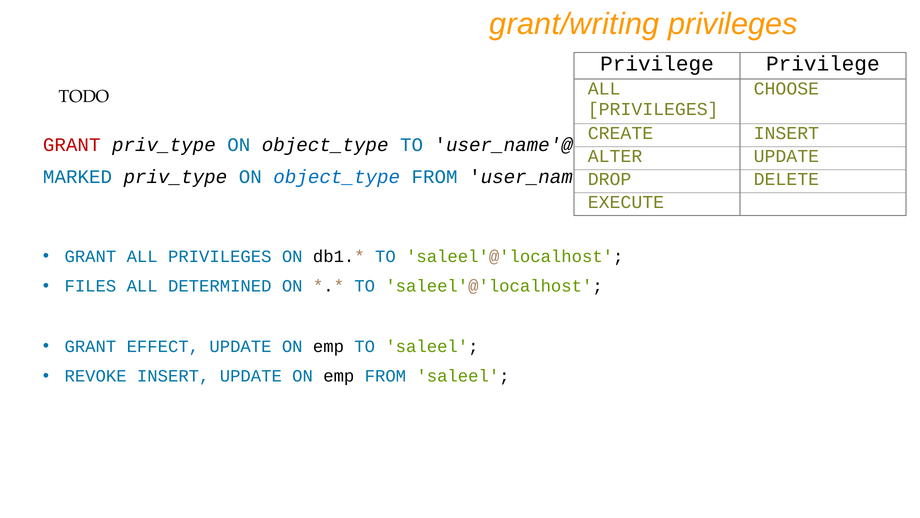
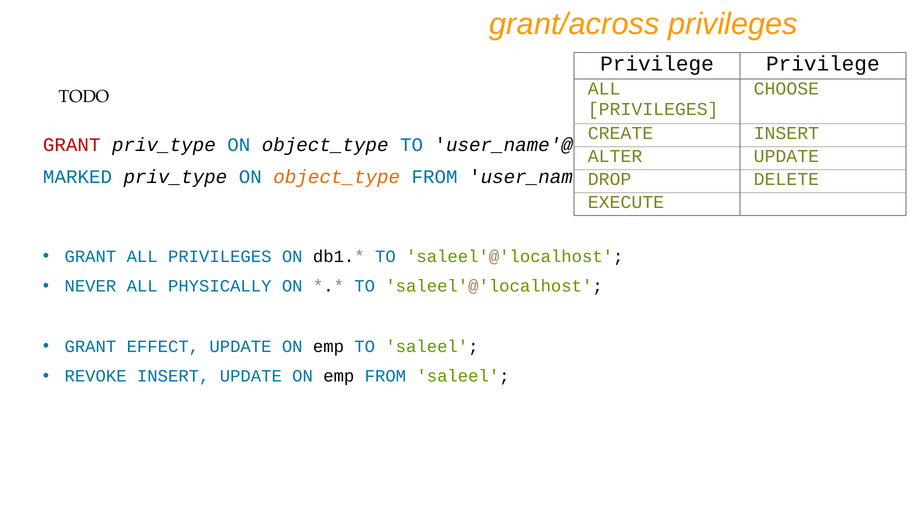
grant/writing: grant/writing -> grant/across (574, 24)
object_type colour: blue -> orange (337, 177)
FILES: FILES -> NEVER (90, 286)
DETERMINED: DETERMINED -> PHYSICALLY (220, 286)
